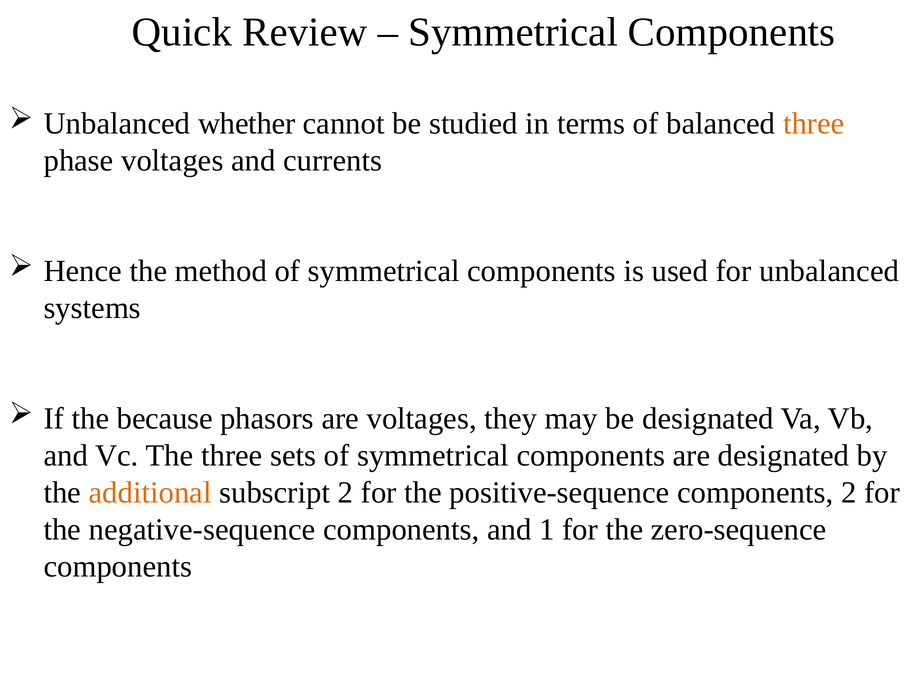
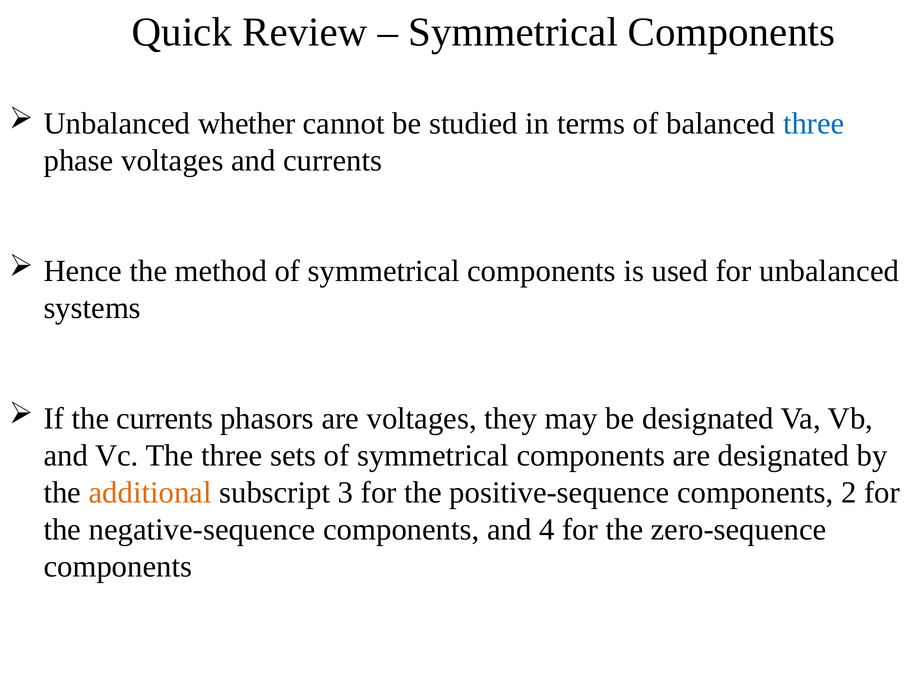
three colour: orange -> blue (814, 123)
the because: because -> currents (165, 418)
subscript 2: 2 -> 3 (346, 492)
1: 1 -> 4 (547, 529)
